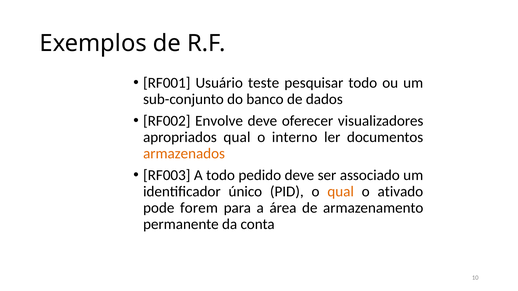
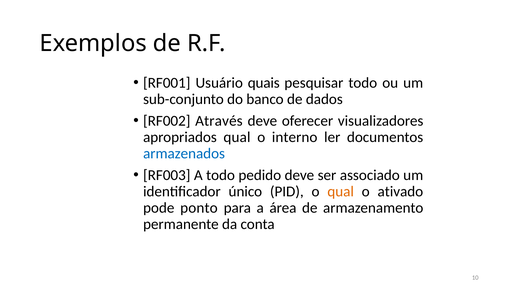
teste: teste -> quais (264, 83)
Envolve: Envolve -> Através (219, 121)
armazenados colour: orange -> blue (184, 154)
forem: forem -> ponto (199, 208)
